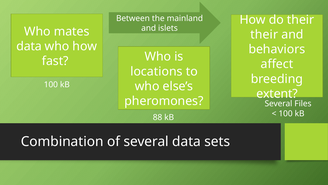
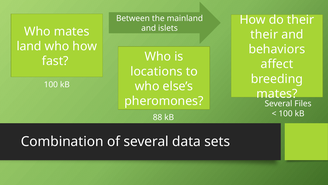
data: data -> land (29, 46)
extent: extent -> mates (277, 93)
